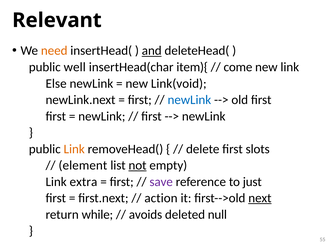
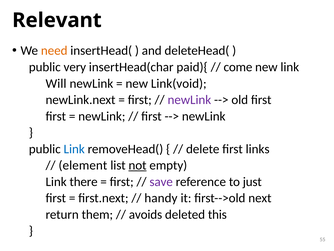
and underline: present -> none (152, 51)
well: well -> very (75, 67)
item){: item){ -> paid){ (192, 67)
Else: Else -> Will (56, 83)
newLink colour: blue -> purple (189, 100)
Link colour: orange -> blue (74, 149)
slots: slots -> links (258, 149)
extra: extra -> there (84, 181)
action: action -> handy (161, 198)
next underline: present -> none (260, 198)
while: while -> them (97, 214)
null: null -> this (217, 214)
